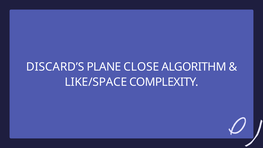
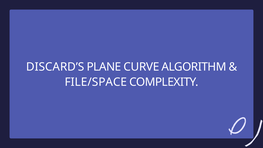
CLOSE: CLOSE -> CURVE (141, 67)
LIKE/SPACE: LIKE/SPACE -> FILE/SPACE (96, 82)
